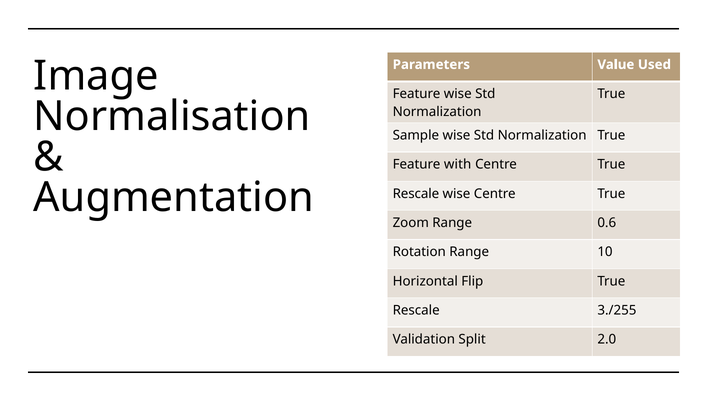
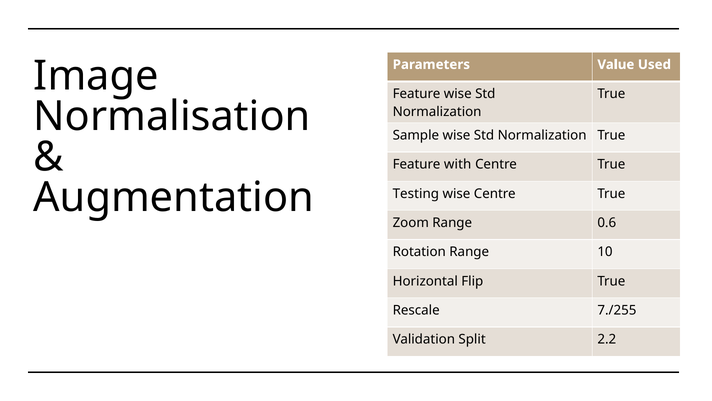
Rescale: Rescale -> Testing (416, 193)
3./255: 3./255 -> 7./255 (617, 310)
2.0: 2.0 -> 2.2 (607, 339)
